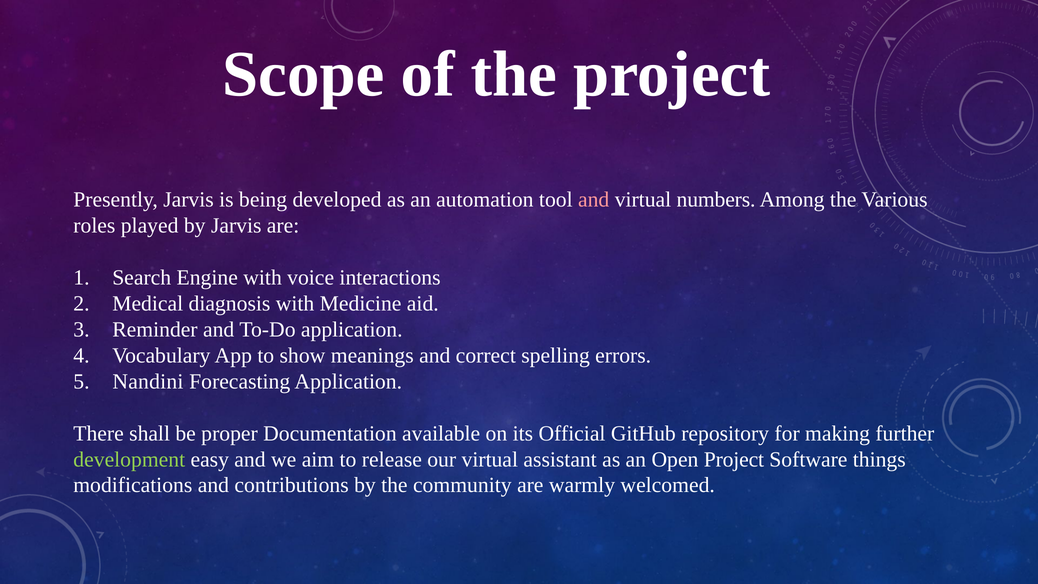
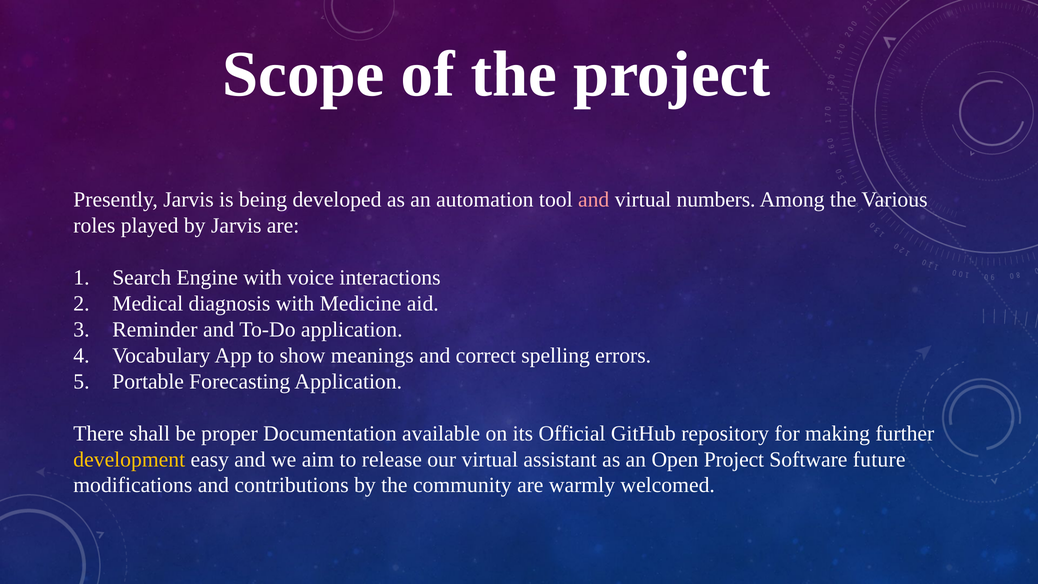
Nandini: Nandini -> Portable (148, 381)
development colour: light green -> yellow (129, 459)
things: things -> future (879, 459)
